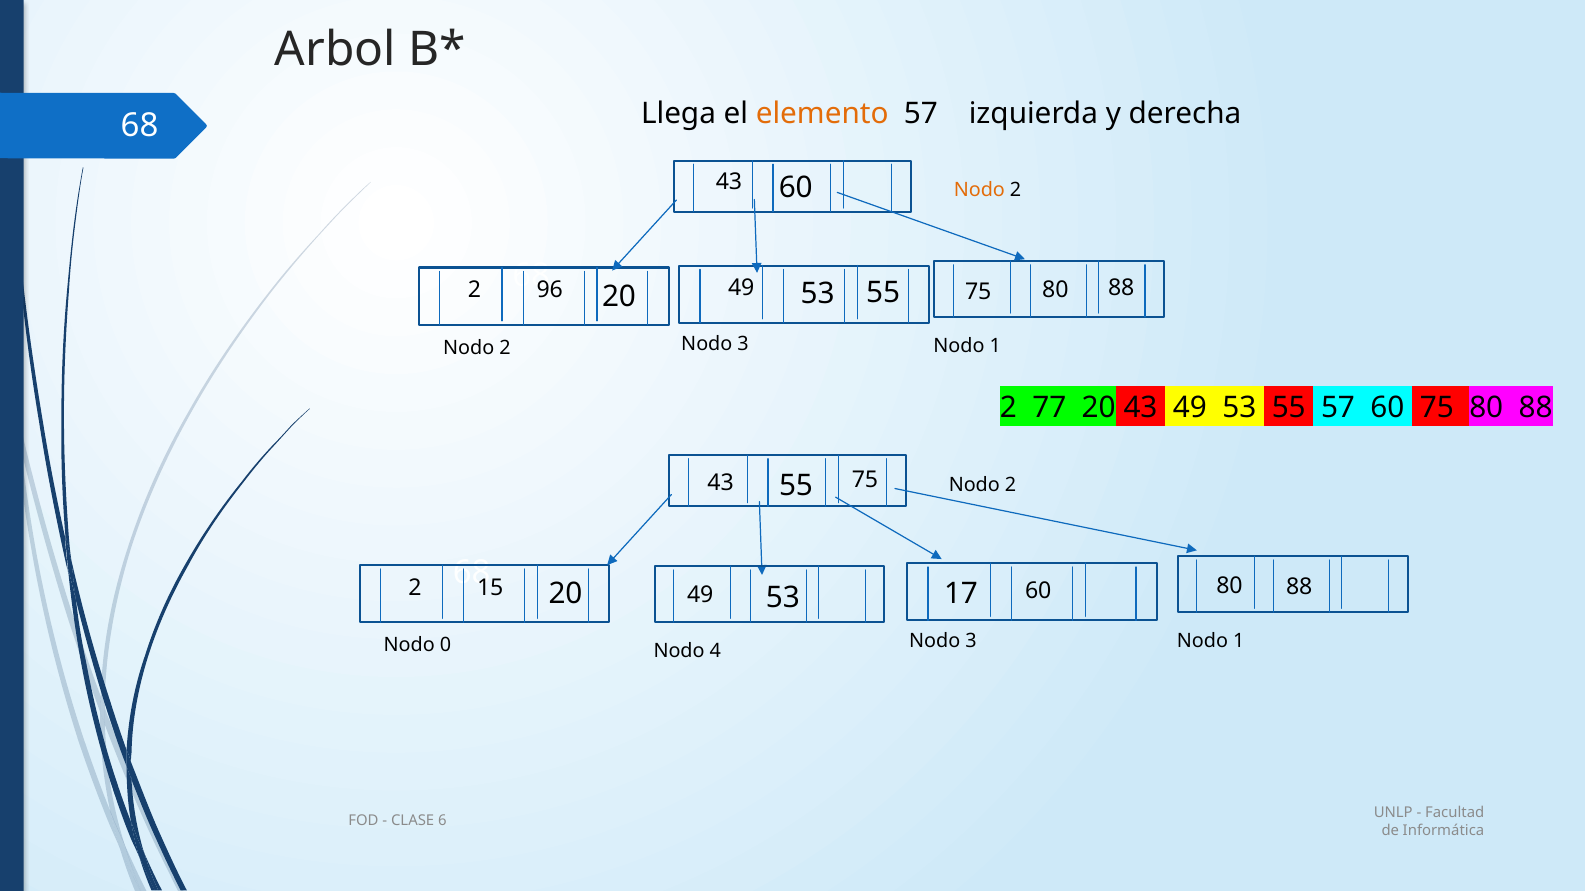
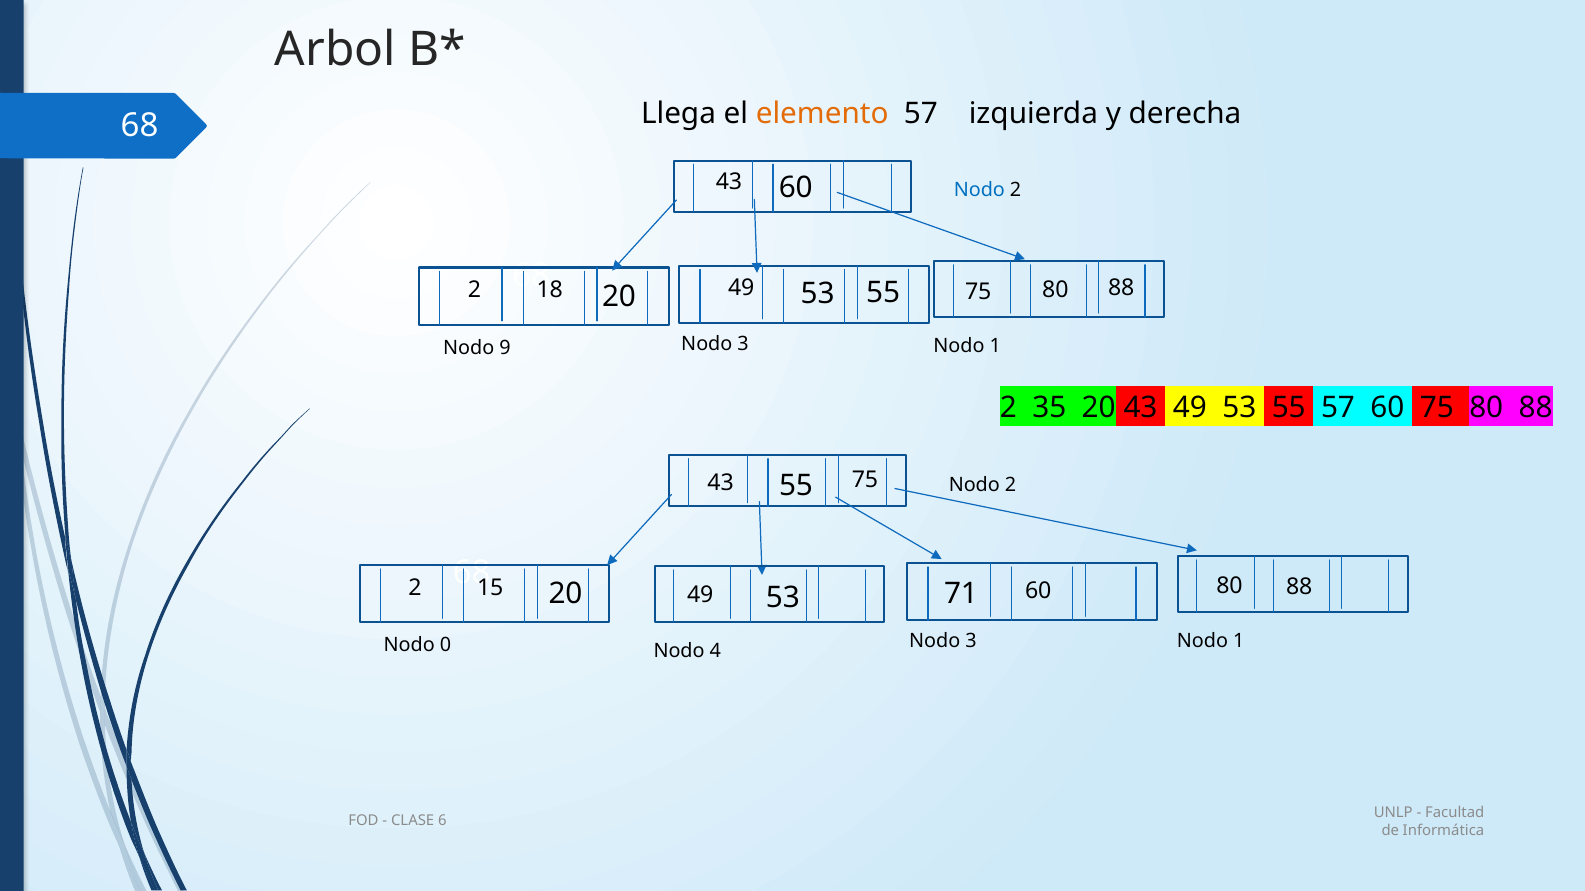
Nodo colour: orange -> blue (979, 190)
96: 96 -> 18 (550, 290)
2: 2 -> 9 (505, 348)
77: 77 -> 35 (1049, 408)
17: 17 -> 71 (961, 594)
